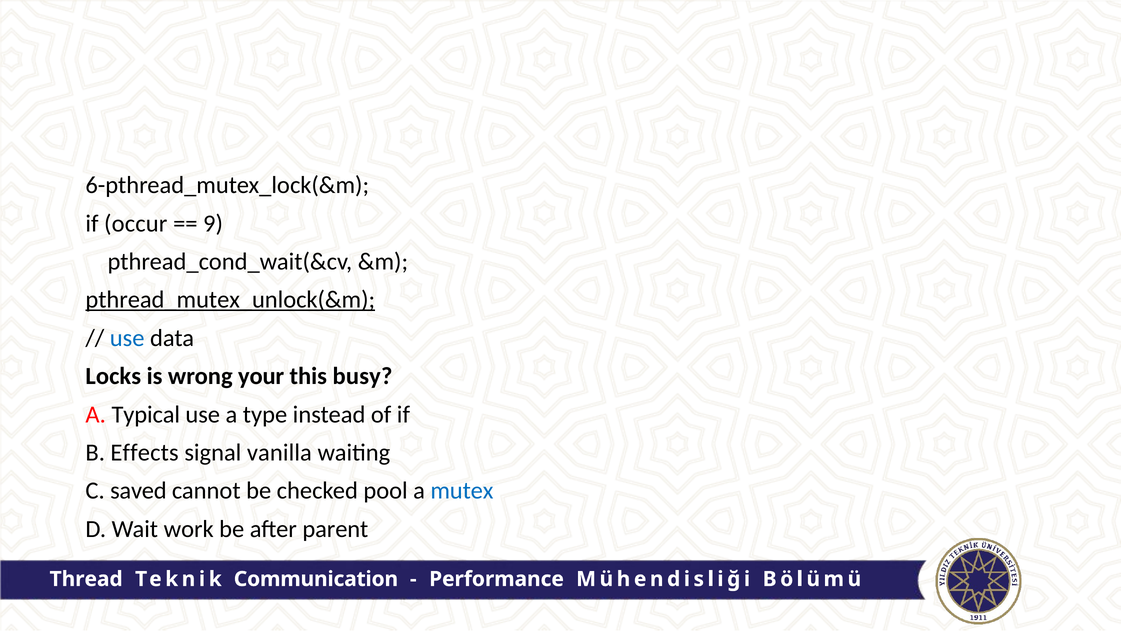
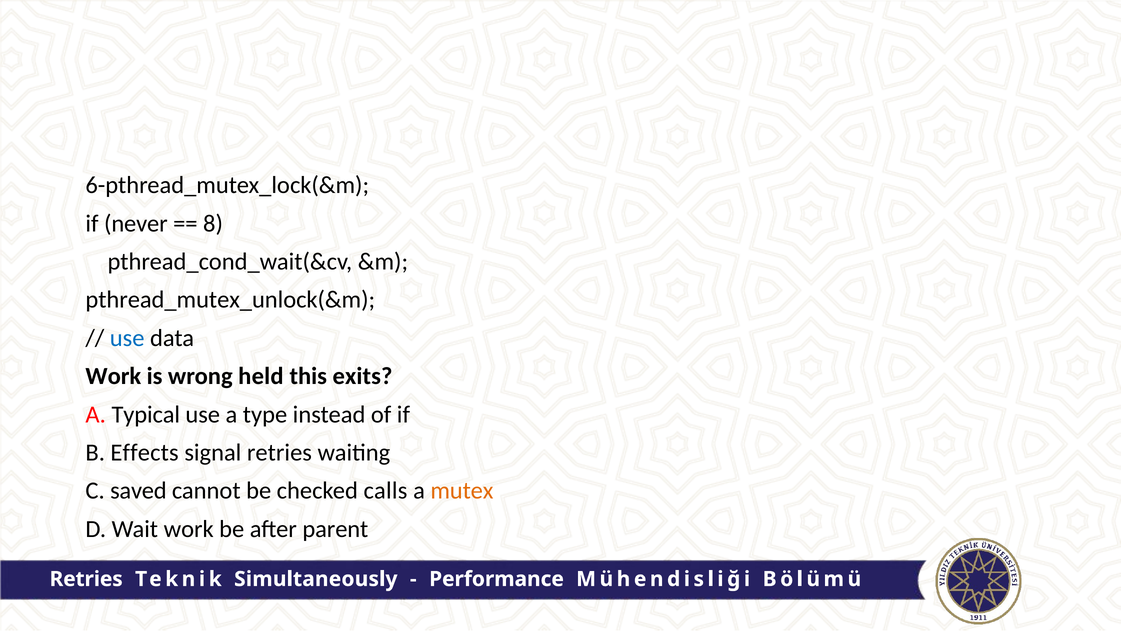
occur: occur -> never (136, 223)
9: 9 -> 8 (213, 223)
pthread_mutex_unlock(&m underline: present -> none (230, 300)
Locks: Locks -> Work (113, 376)
your: your -> held (261, 376)
busy: busy -> exits (363, 376)
signal vanilla: vanilla -> retries (279, 452)
pool: pool -> calls (385, 490)
mutex colour: blue -> orange (462, 490)
Thread: Thread -> Retries (86, 579)
Communication: Communication -> Simultaneously (316, 579)
